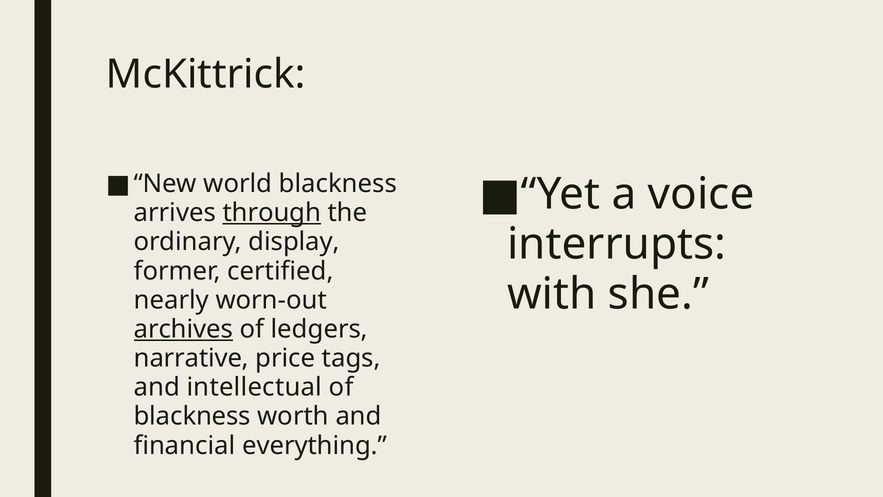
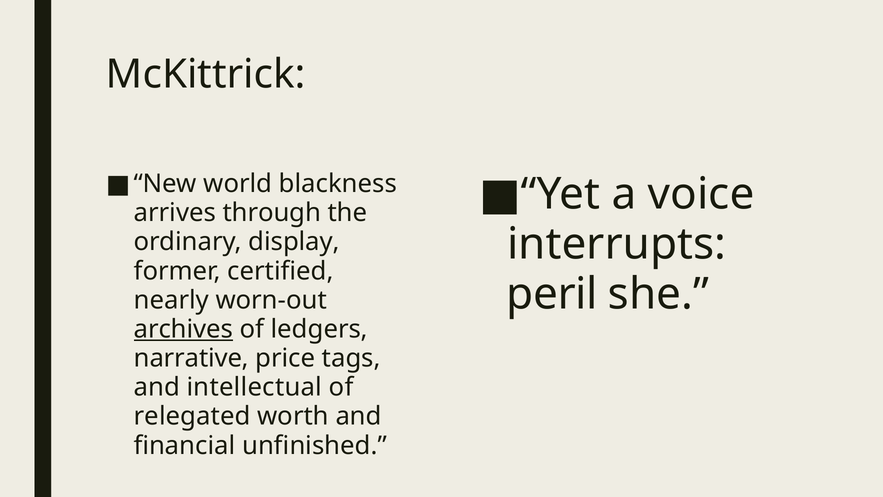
through underline: present -> none (272, 213)
with: with -> peril (552, 294)
blackness: blackness -> relegated (192, 416)
everything: everything -> unfinished (315, 445)
